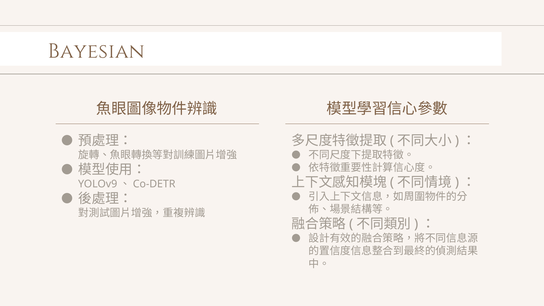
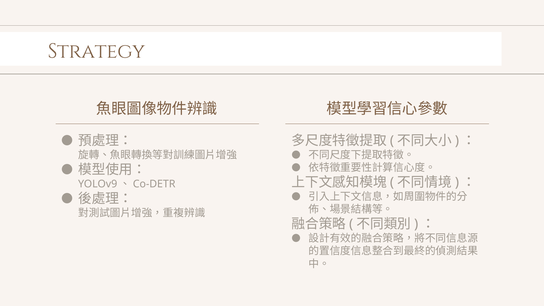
Bayesian: Bayesian -> Strategy (97, 51)
